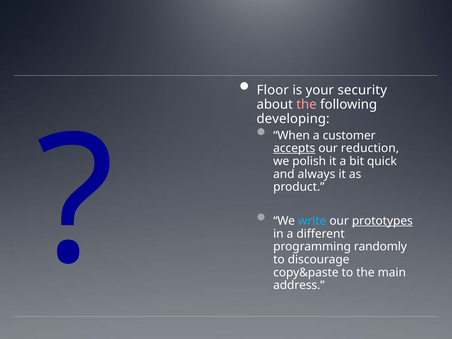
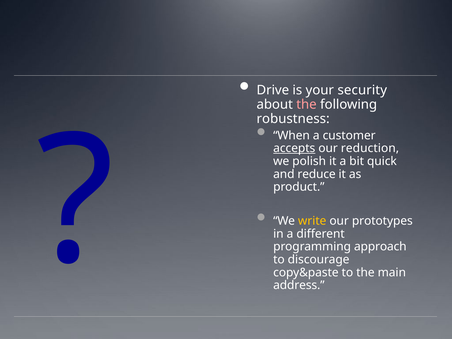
Floor: Floor -> Drive (273, 90)
developing: developing -> robustness (293, 119)
always: always -> reduce (317, 174)
write colour: light blue -> yellow (312, 221)
prototypes underline: present -> none (382, 221)
randomly: randomly -> approach (380, 247)
